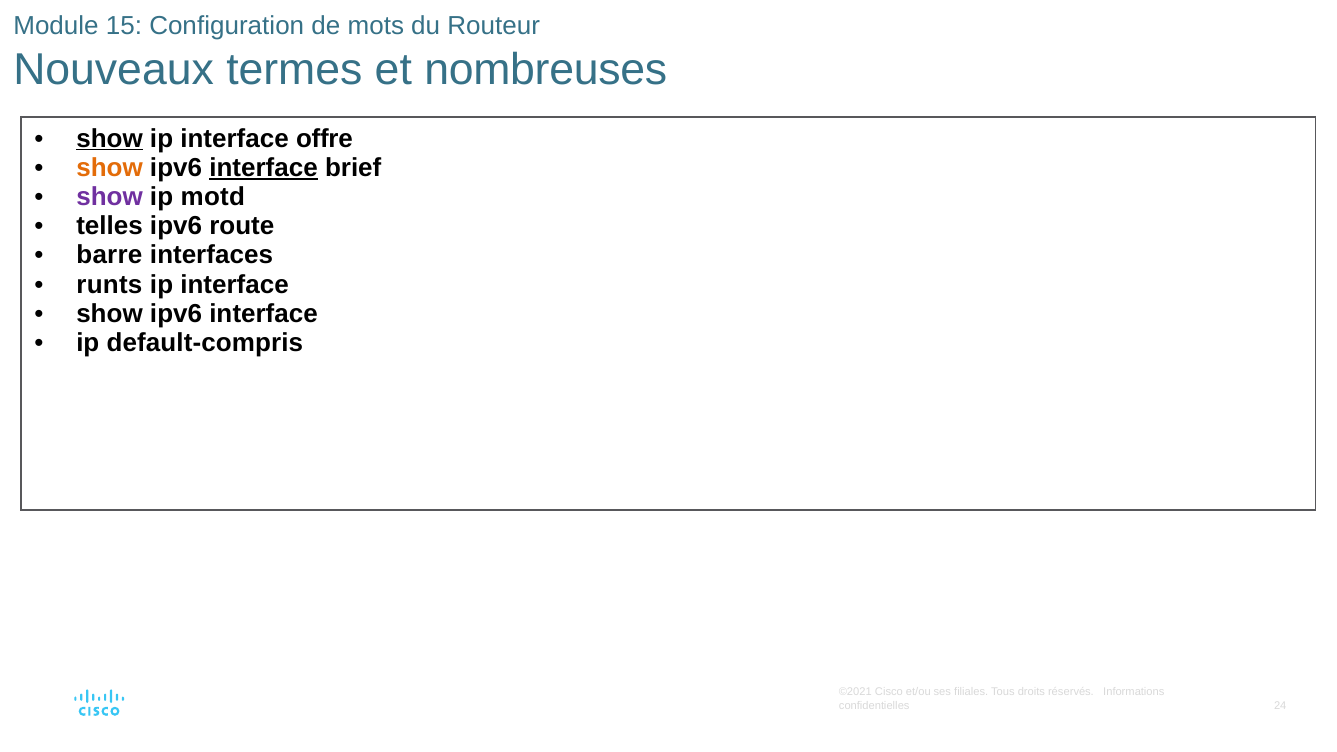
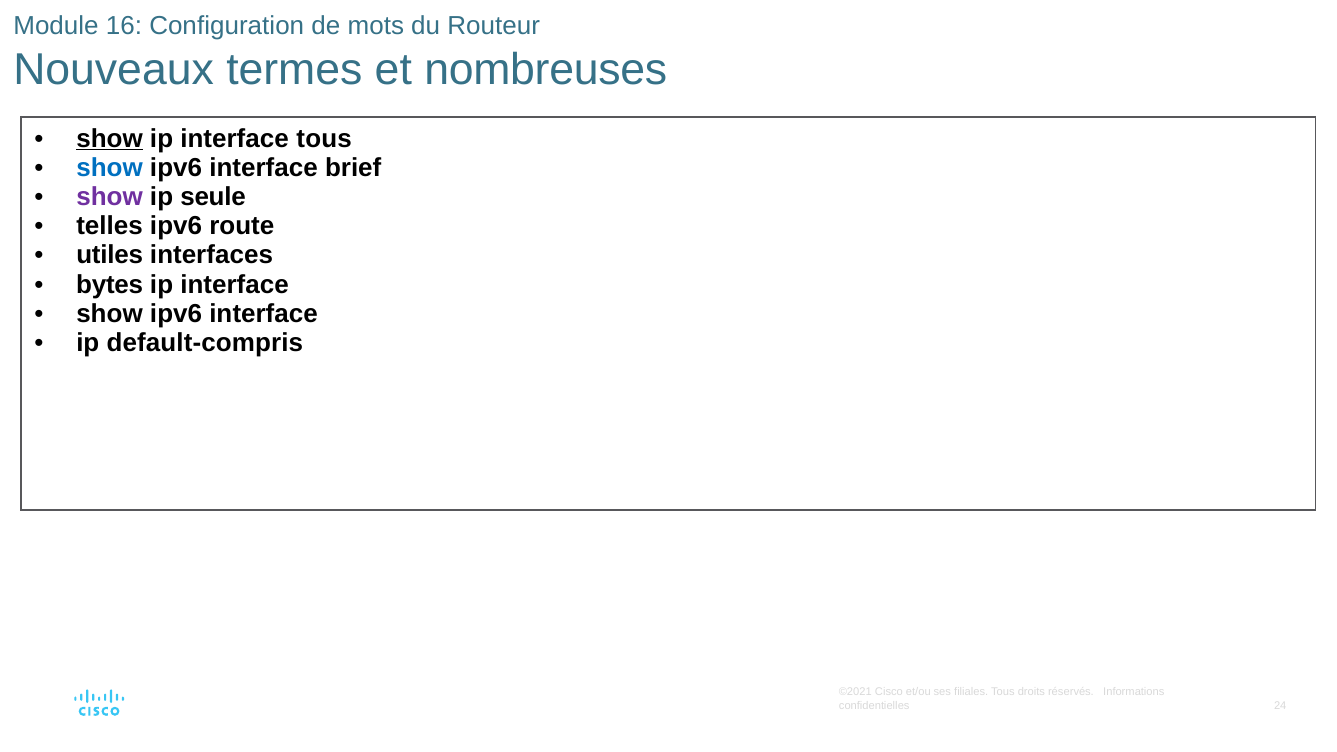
15: 15 -> 16 (124, 26)
interface offre: offre -> tous (324, 138)
show colour: orange -> blue (110, 168)
interface underline: present -> none (264, 168)
motd: motd -> seule (213, 197)
barre: barre -> utiles (110, 255)
runts: runts -> bytes (110, 285)
